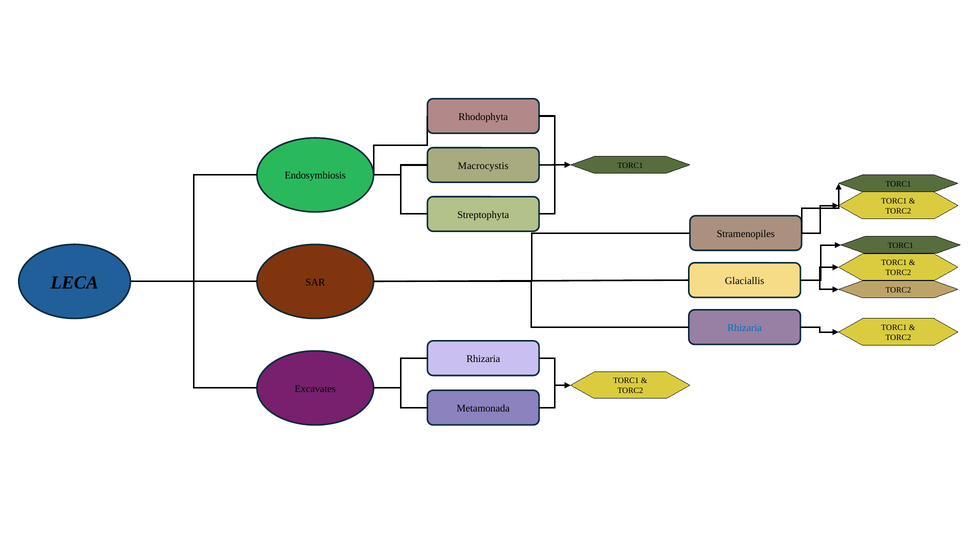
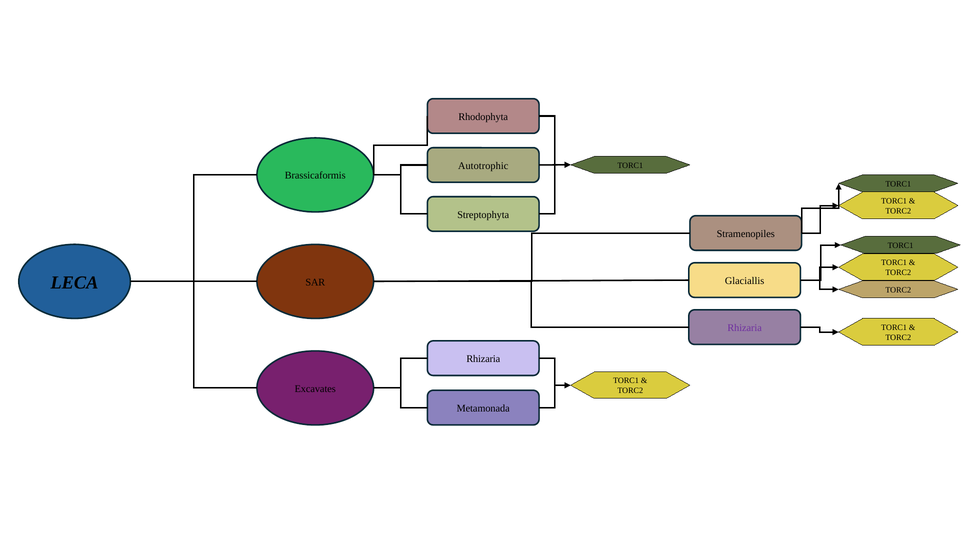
Macrocystis: Macrocystis -> Autotrophic (483, 166)
Endosymbiosis: Endosymbiosis -> Brassicaformis (315, 176)
Rhizaria colour: blue -> purple (745, 328)
